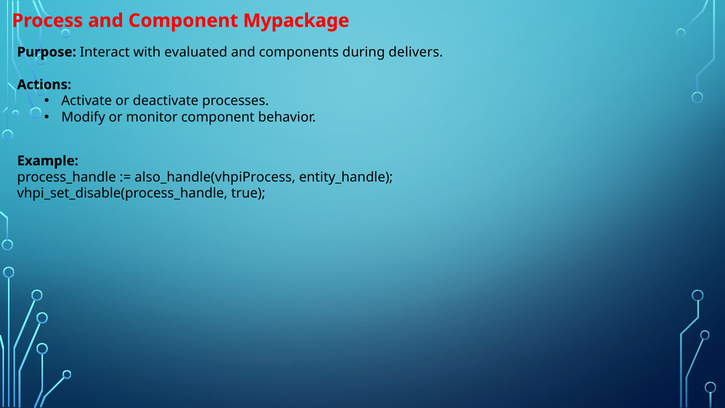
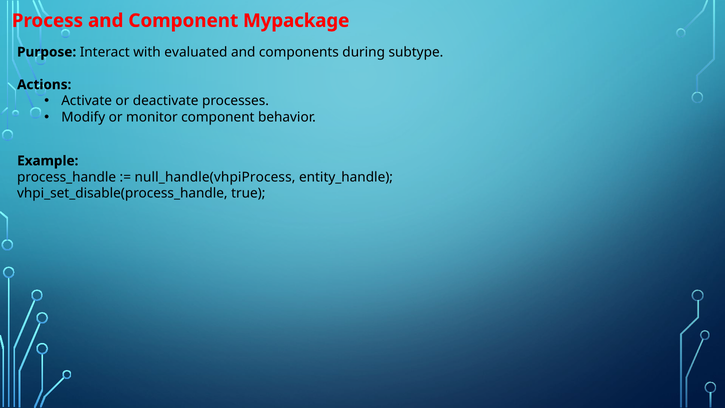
delivers: delivers -> subtype (416, 52)
also_handle(vhpiProcess: also_handle(vhpiProcess -> null_handle(vhpiProcess (215, 177)
